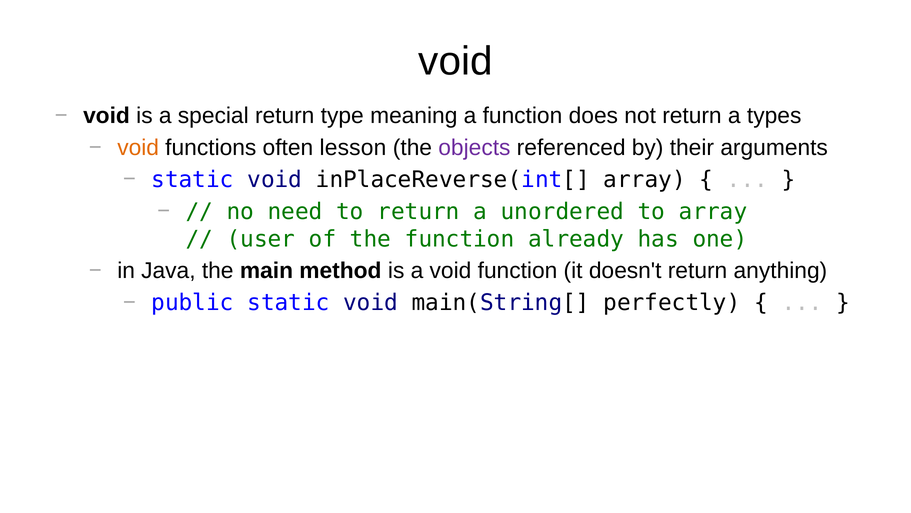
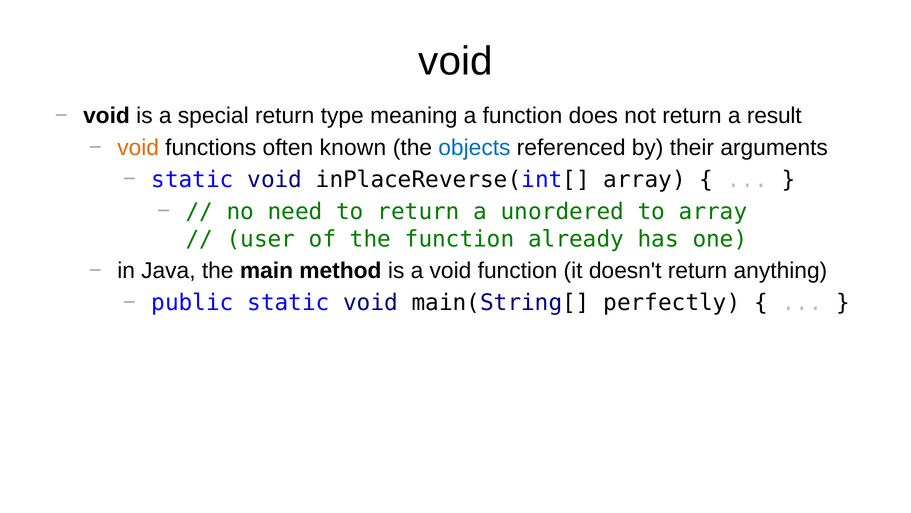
types: types -> result (774, 116)
lesson: lesson -> known (353, 148)
objects colour: purple -> blue (474, 148)
